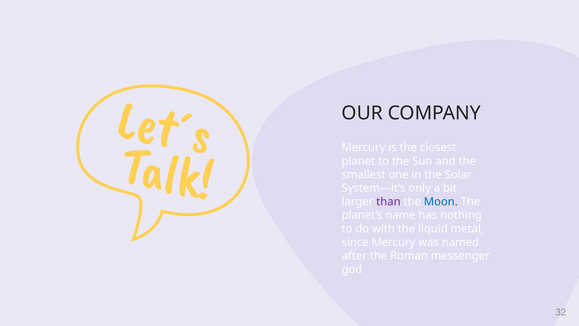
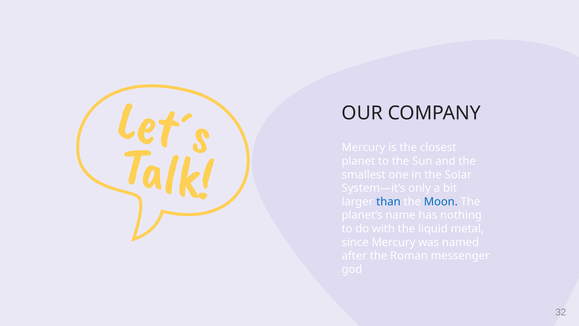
than colour: purple -> blue (388, 202)
